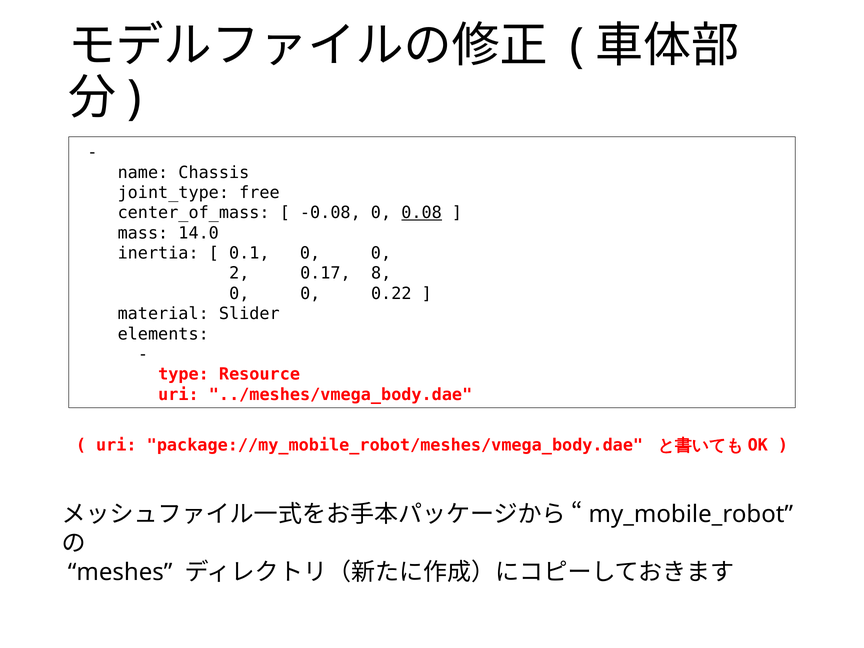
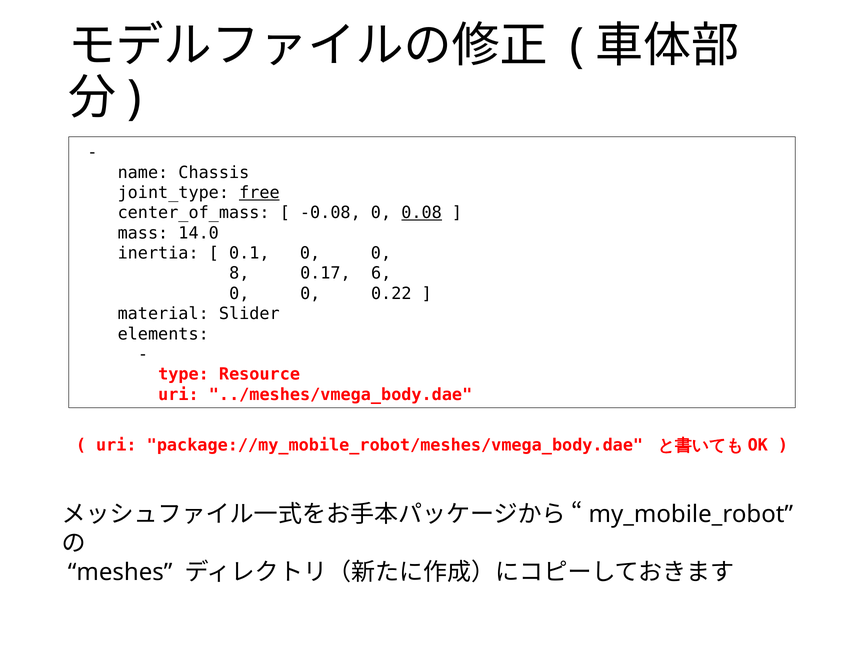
free underline: none -> present (259, 193)
2: 2 -> 8 (239, 273)
8: 8 -> 6 (381, 273)
